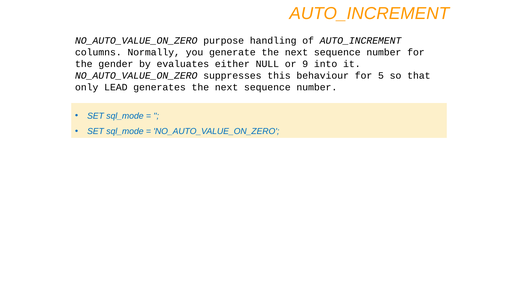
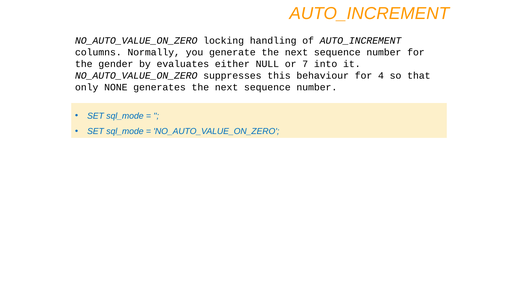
purpose: purpose -> locking (224, 41)
9: 9 -> 7 (305, 64)
5: 5 -> 4 (381, 76)
LEAD: LEAD -> NONE (116, 87)
